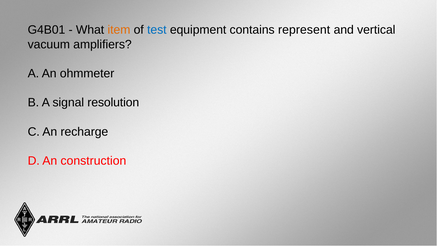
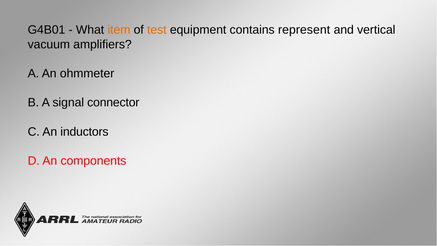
test colour: blue -> orange (157, 30)
resolution: resolution -> connector (113, 103)
recharge: recharge -> inductors (84, 132)
construction: construction -> components (93, 161)
